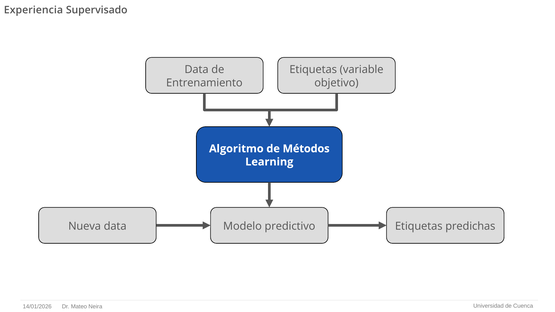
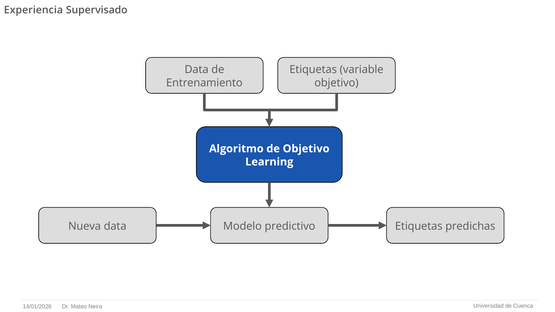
de Métodos: Métodos -> Objetivo (306, 149)
